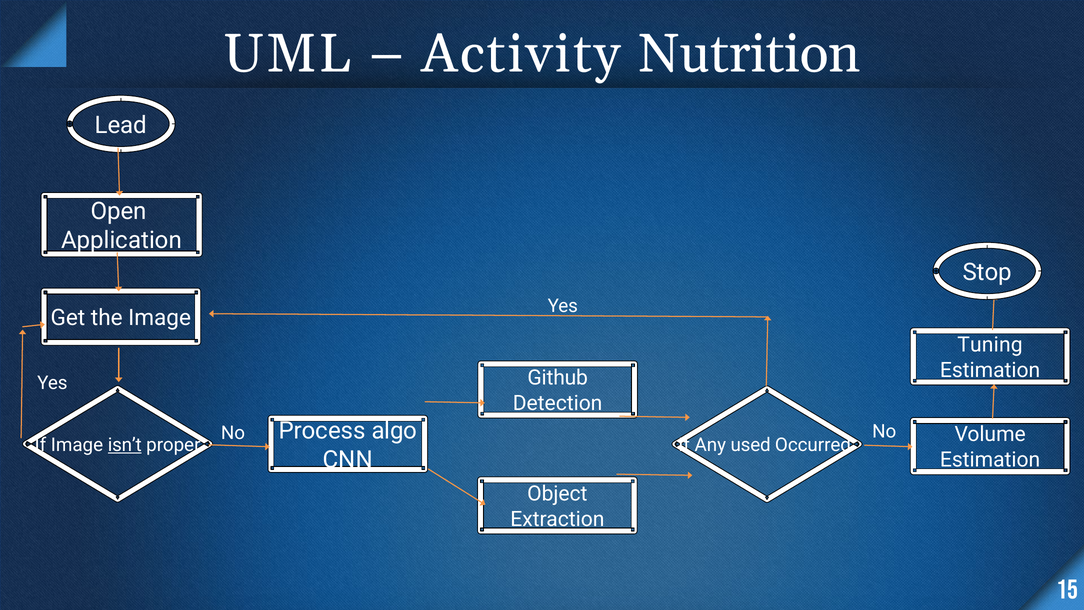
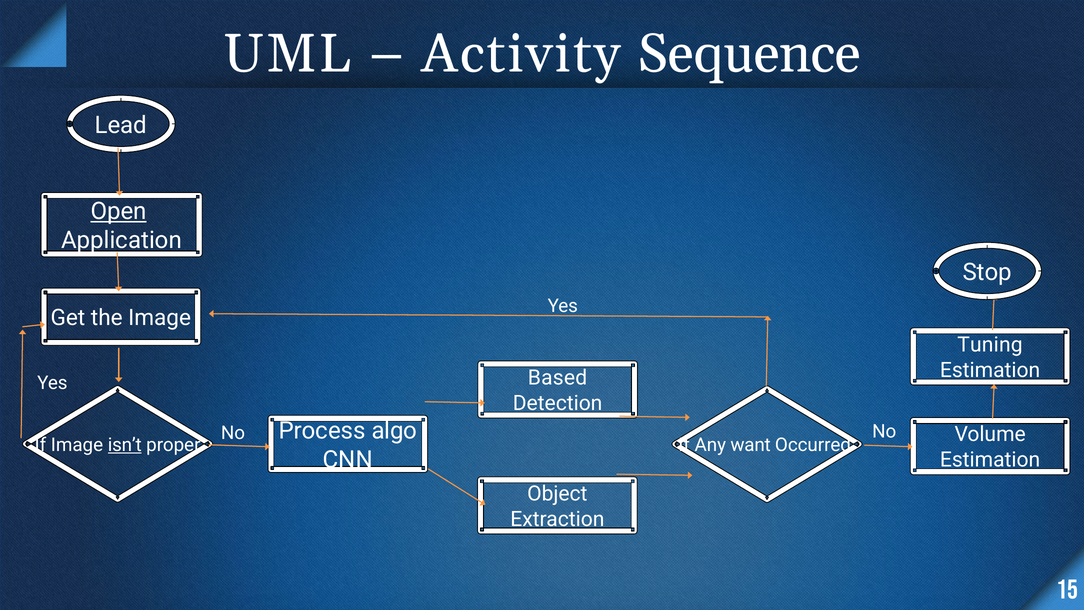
Nutrition: Nutrition -> Sequence (749, 54)
Open underline: none -> present (119, 211)
Github: Github -> Based (558, 378)
used: used -> want (751, 445)
